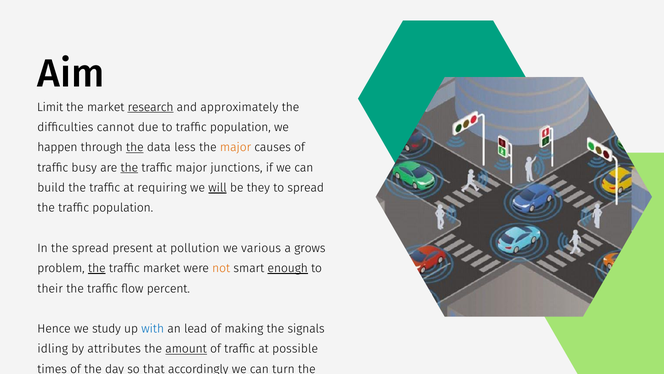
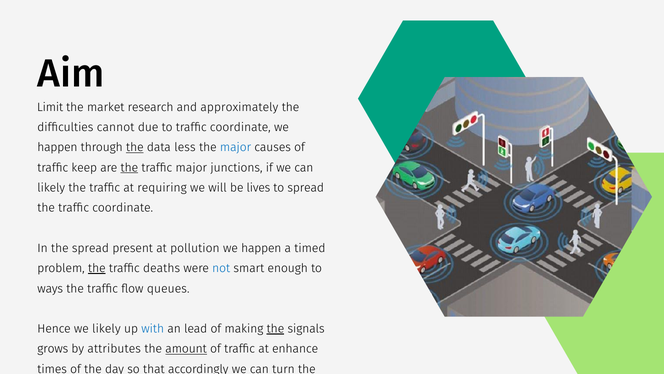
research underline: present -> none (151, 107)
to traffic population: population -> coordinate (240, 127)
major colour: orange -> blue (236, 147)
busy: busy -> keep (84, 167)
build: build -> likely (51, 188)
will underline: present -> none (217, 188)
they: they -> lives (258, 188)
the traffic population: population -> coordinate (123, 208)
various: various -> happen (261, 248)
grows: grows -> timed (310, 248)
traffic market: market -> deaths (162, 268)
not colour: orange -> blue (221, 268)
enough underline: present -> none (288, 268)
their: their -> ways (50, 288)
percent: percent -> queues (168, 288)
we study: study -> likely (106, 328)
the underline: none -> present (275, 328)
idling: idling -> grows (53, 349)
possible: possible -> enhance (295, 349)
